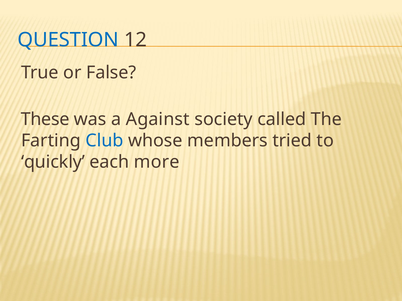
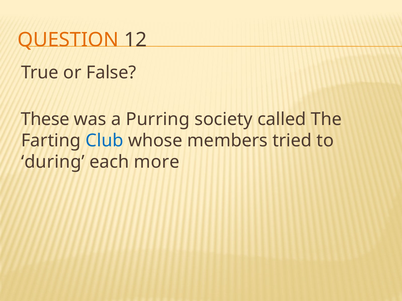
QUESTION colour: blue -> orange (68, 40)
Against: Against -> Purring (158, 119)
quickly: quickly -> during (53, 162)
